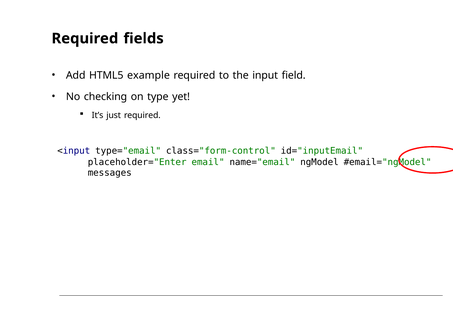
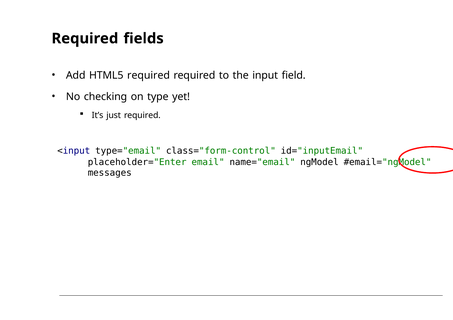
HTML5 example: example -> required (149, 75)
